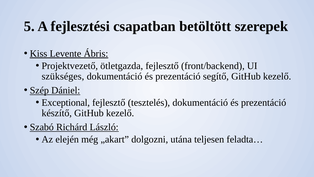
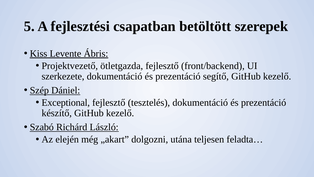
szükséges: szükséges -> szerkezete (63, 76)
